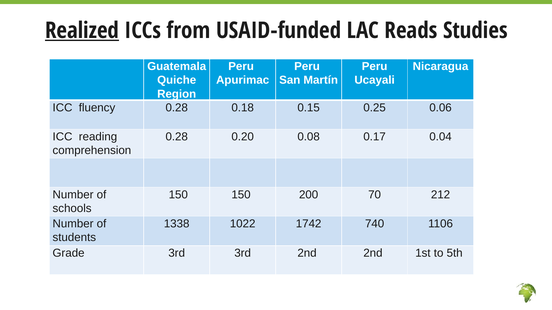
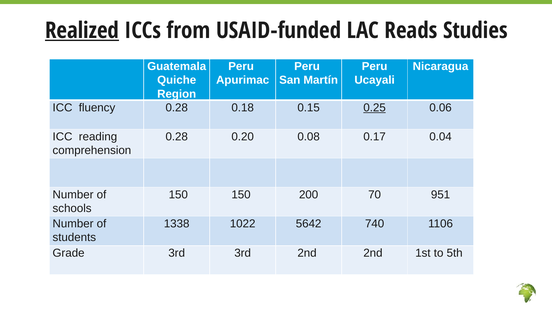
0.25 underline: none -> present (375, 108)
212: 212 -> 951 (441, 195)
1742: 1742 -> 5642 (309, 224)
